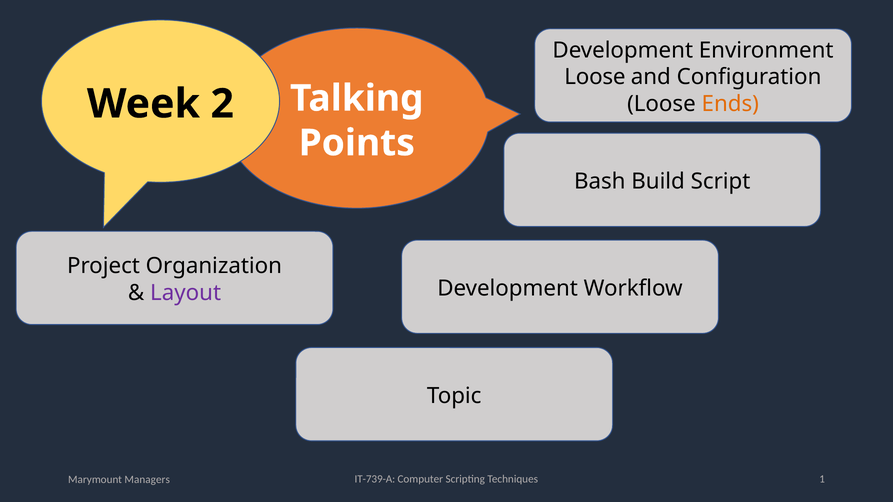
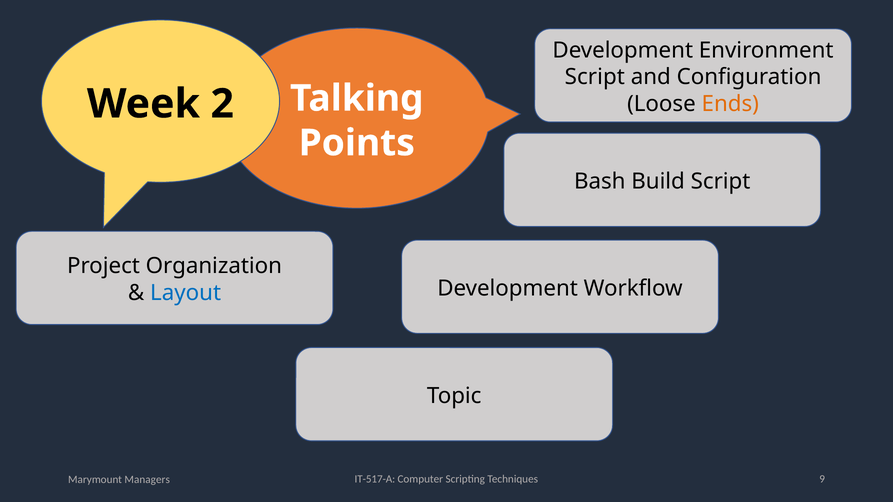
Loose: Loose -> Script (595, 77)
Layout colour: purple -> blue (186, 293)
IT-739-A: IT-739-A -> IT-517-A (375, 480)
1: 1 -> 9 (822, 480)
